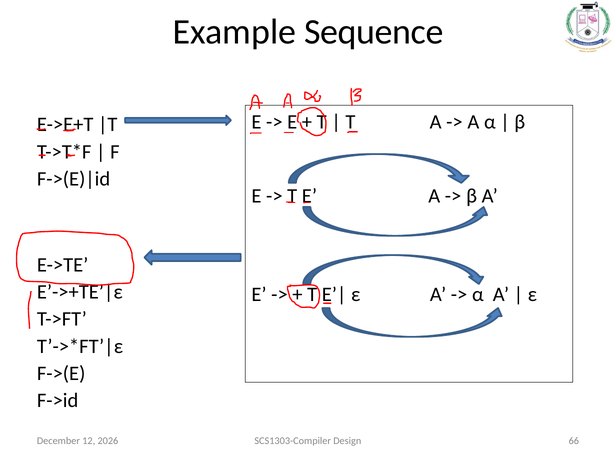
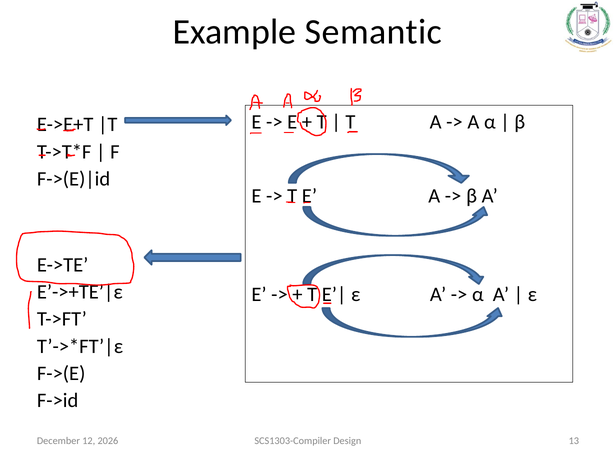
Sequence: Sequence -> Semantic (373, 32)
66: 66 -> 13 (574, 441)
